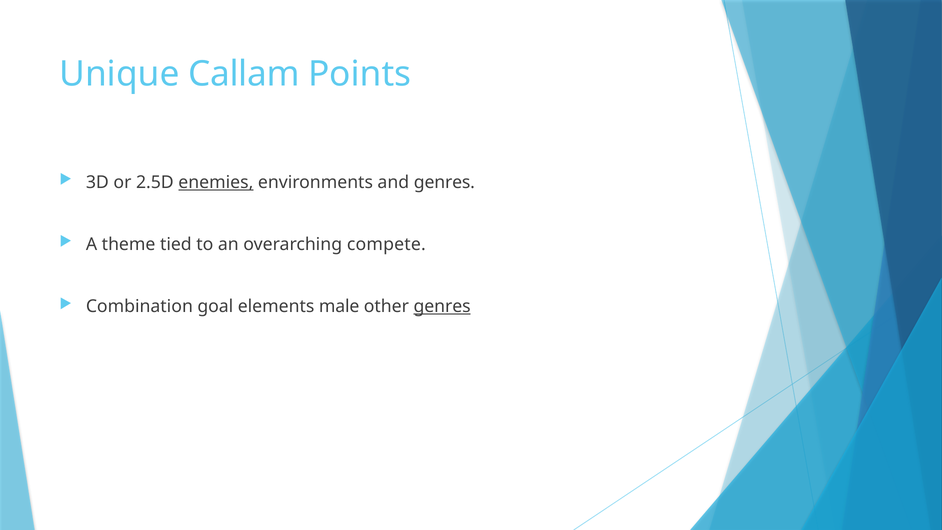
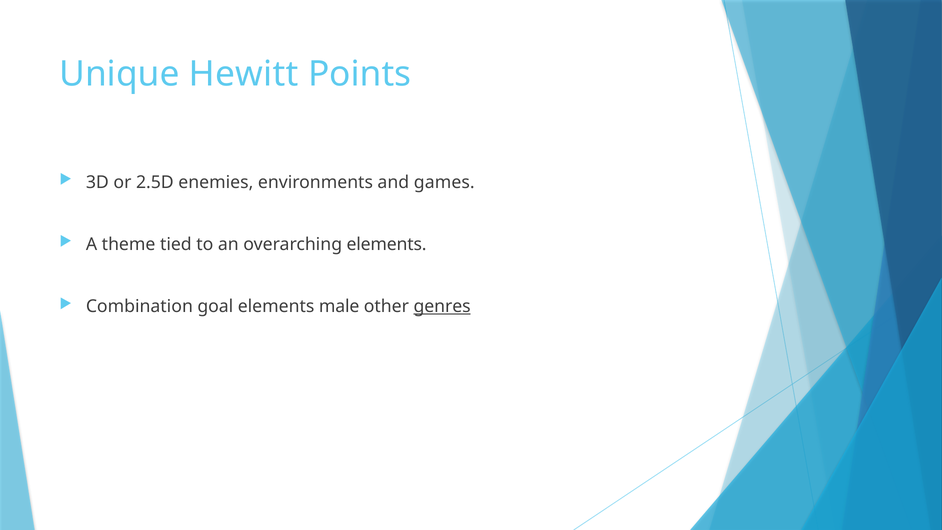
Callam: Callam -> Hewitt (244, 74)
enemies underline: present -> none (216, 182)
and genres: genres -> games (444, 182)
overarching compete: compete -> elements (387, 244)
